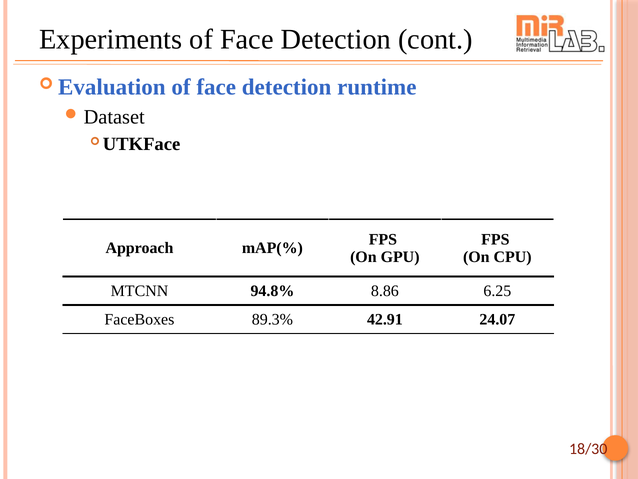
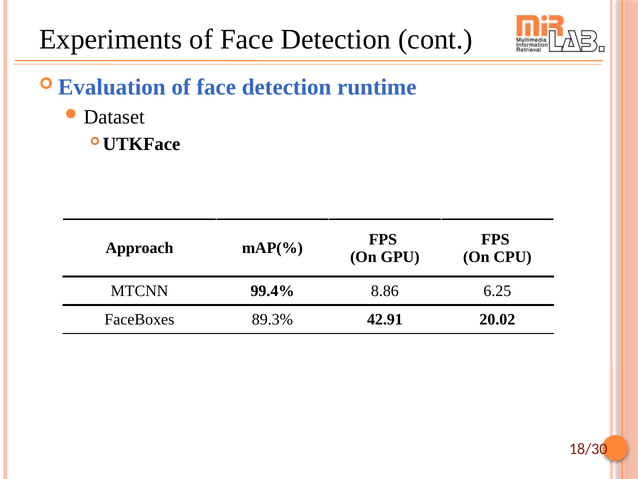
94.8%: 94.8% -> 99.4% (272, 291)
24.07: 24.07 -> 20.02 (497, 319)
